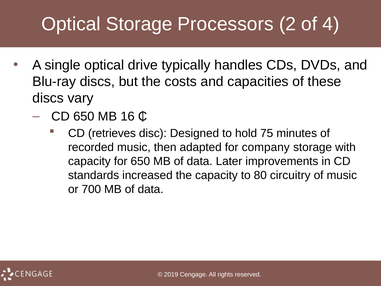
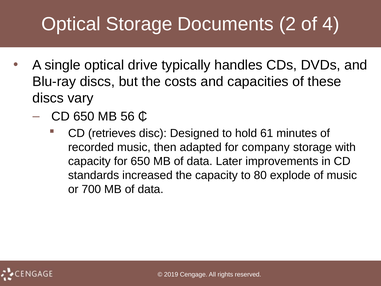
Processors: Processors -> Documents (226, 24)
16: 16 -> 56 (128, 116)
75: 75 -> 61 (267, 133)
circuitry: circuitry -> explode (290, 175)
